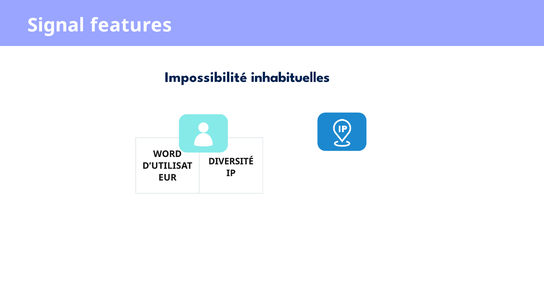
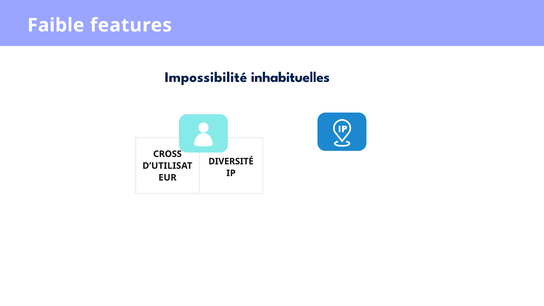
Signal: Signal -> Faible (56, 25)
WORD: WORD -> CROSS (167, 154)
